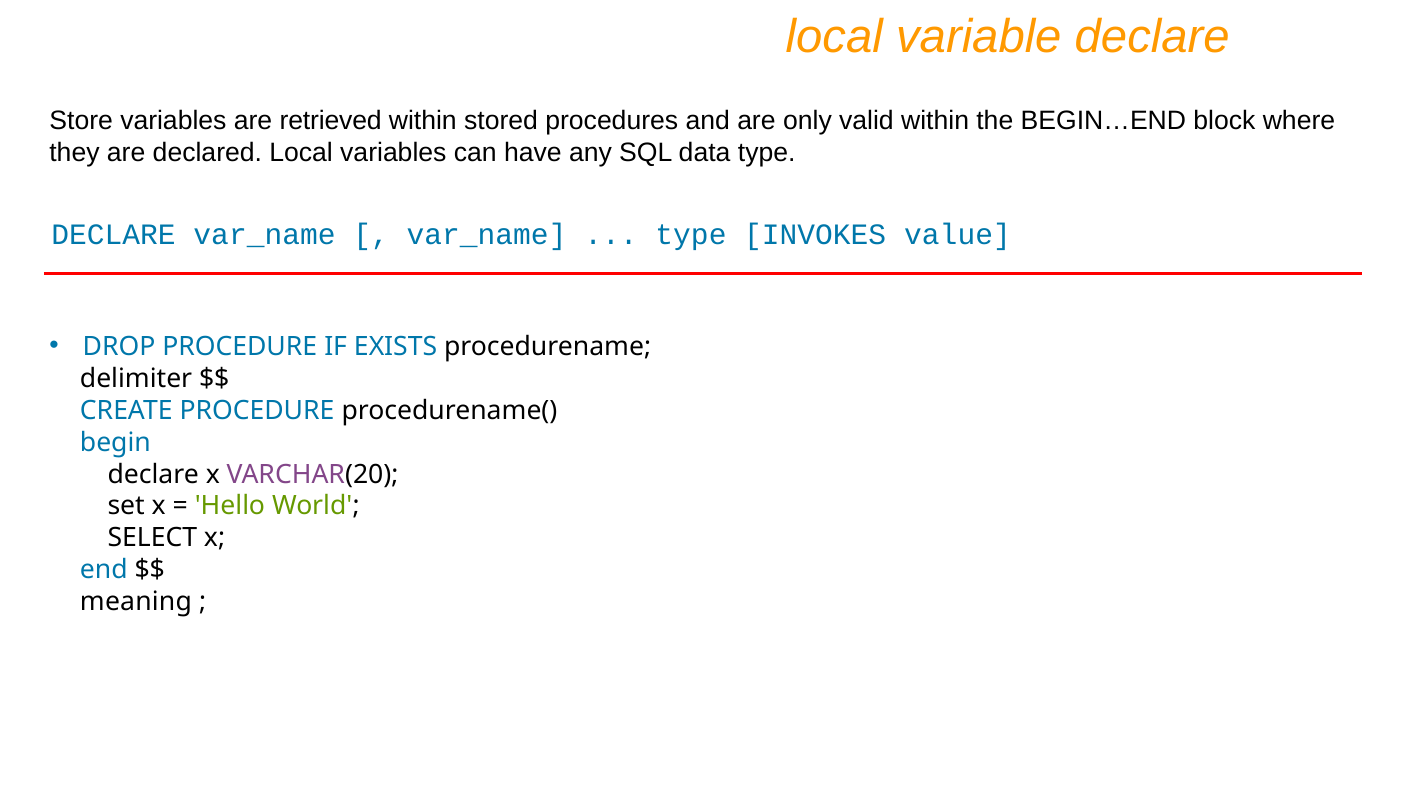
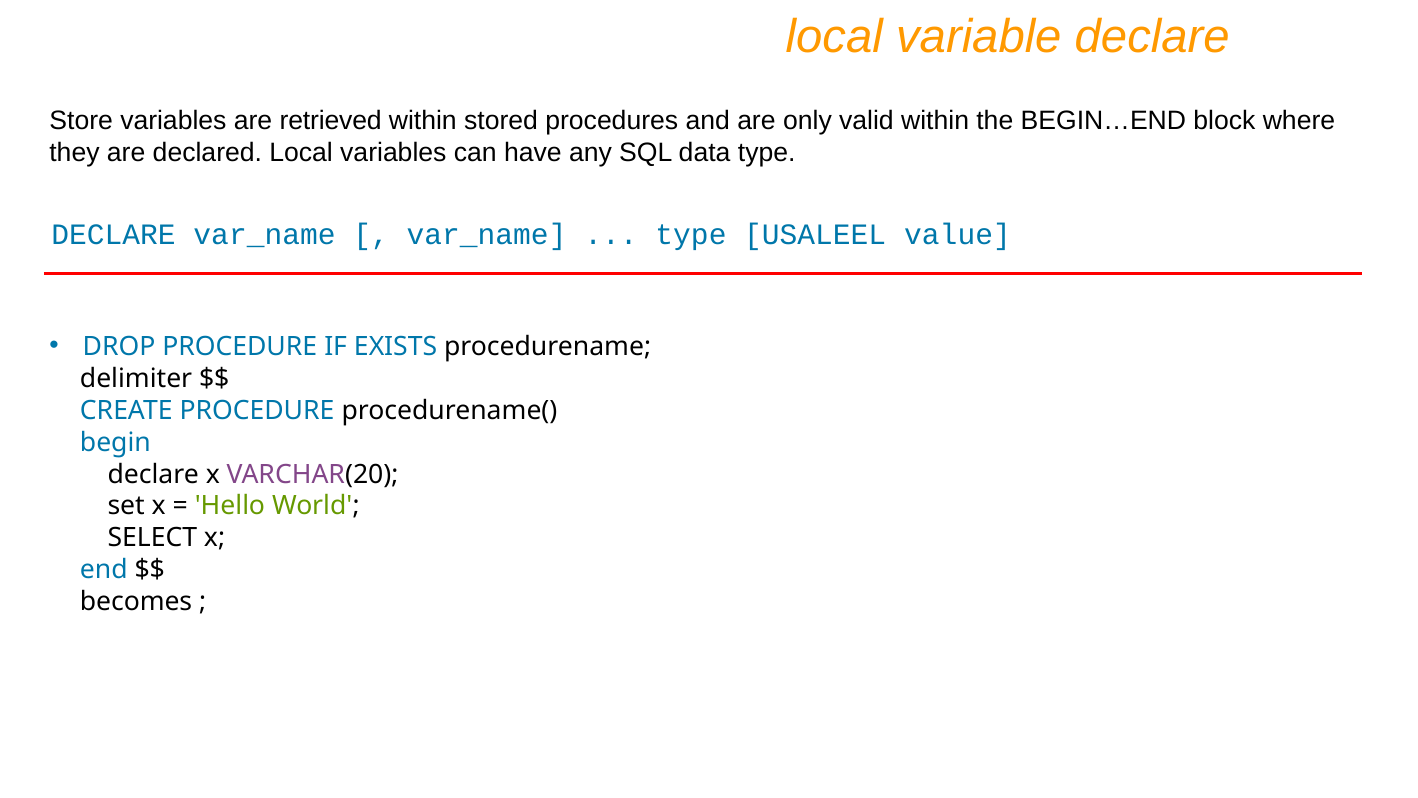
INVOKES: INVOKES -> USALEEL (815, 234)
meaning: meaning -> becomes (136, 602)
